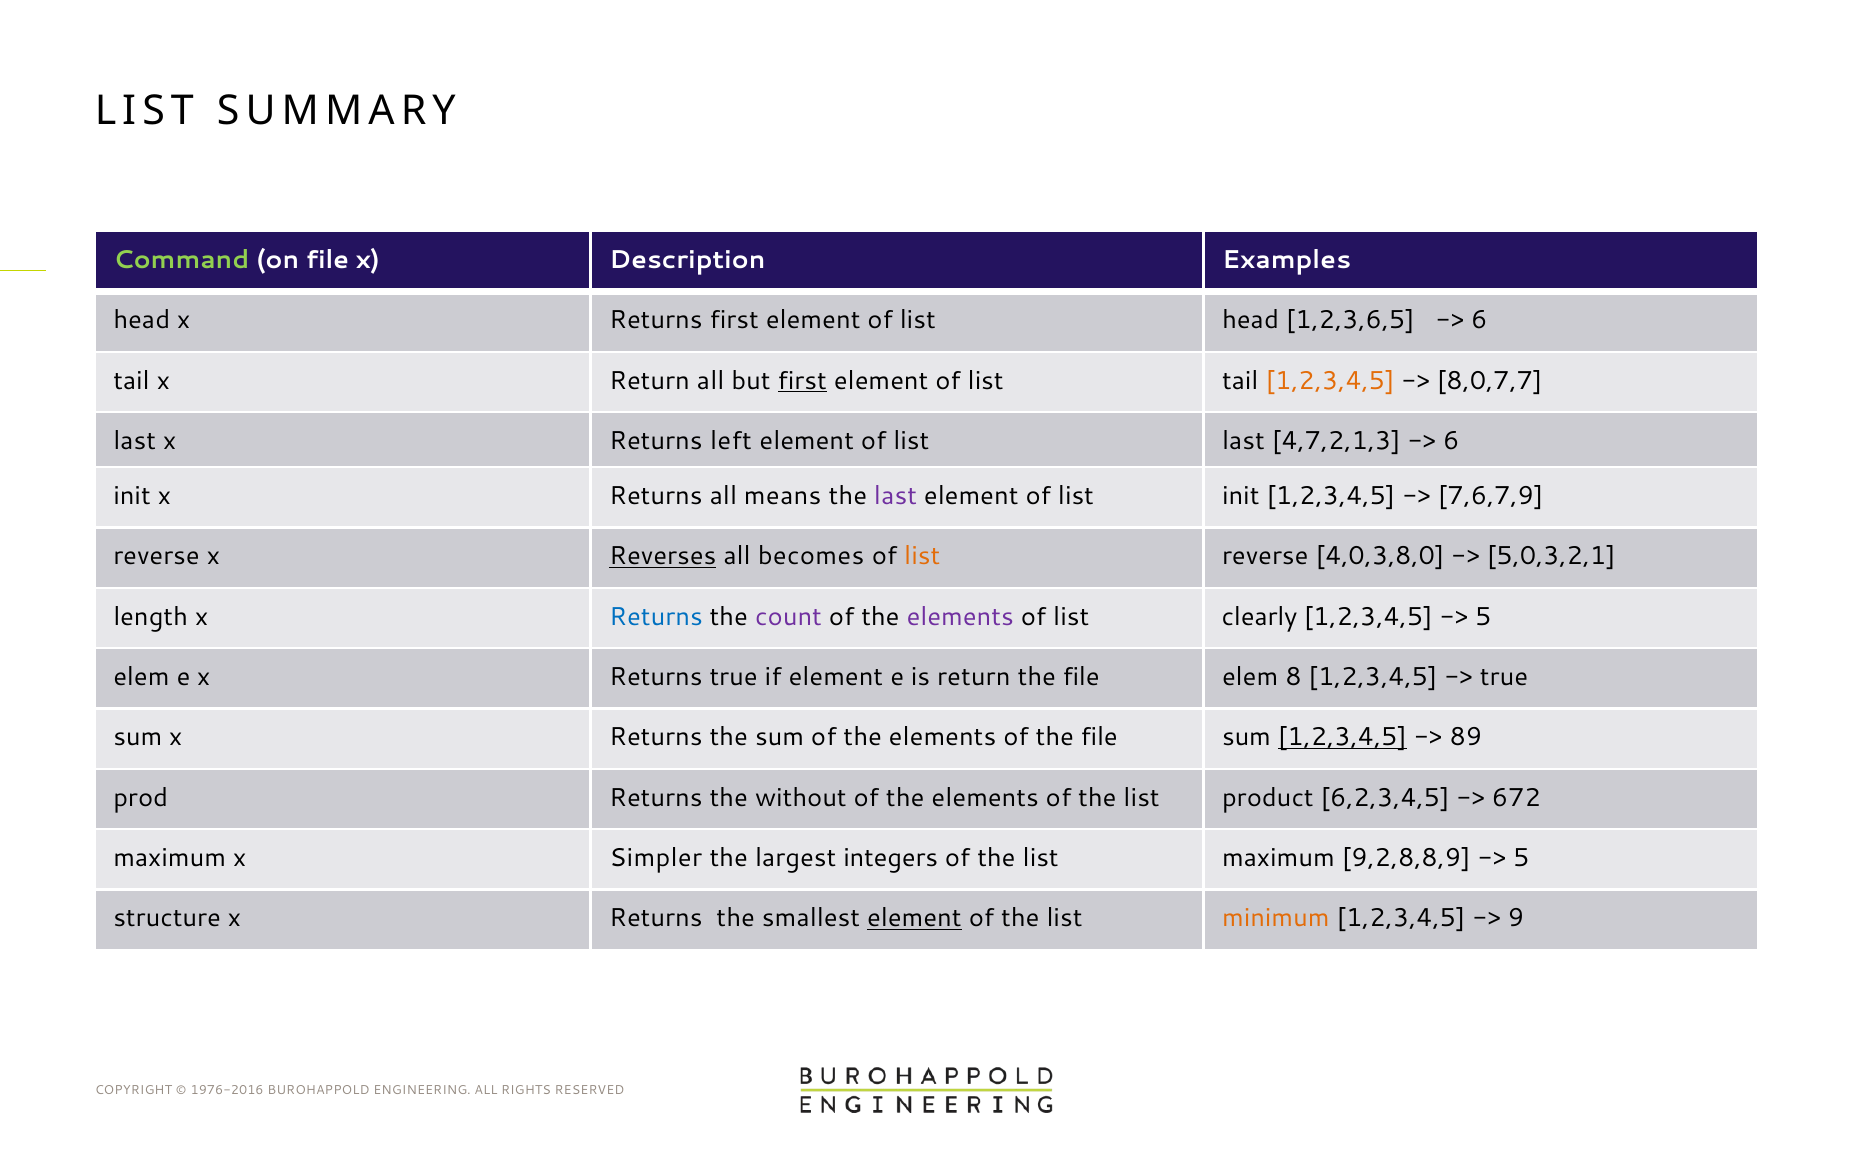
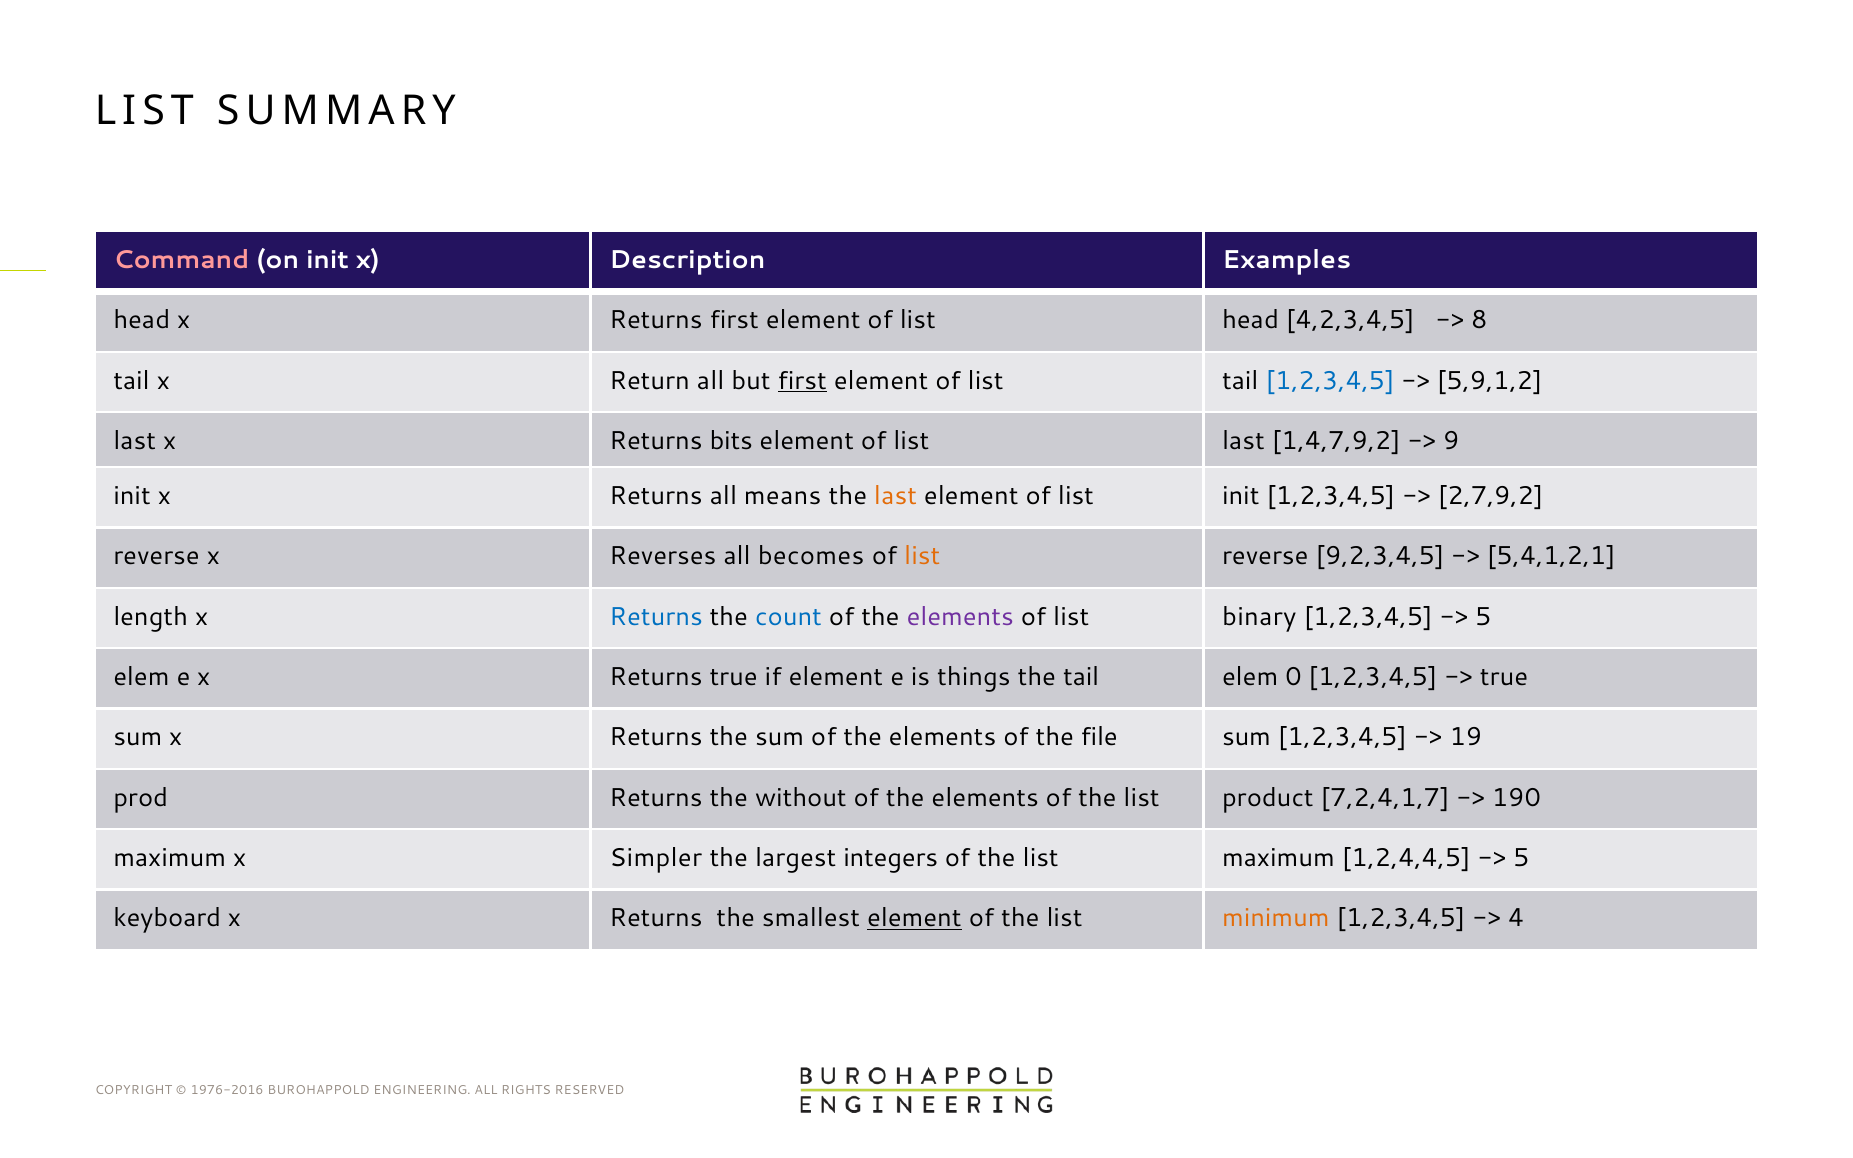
Command colour: light green -> pink (181, 260)
on file: file -> init (328, 260)
1,2,3,6,5: 1,2,3,6,5 -> 4,2,3,4,5 (1350, 320)
6: 6 -> 8 (1479, 320)
1,2,3,4,5 colour: orange -> blue (1330, 381)
8,0,7,7: 8,0,7,7 -> 5,9,1,2 (1490, 381)
left: left -> bits (731, 441)
4,7,2,1,3: 4,7,2,1,3 -> 1,4,7,9,2 (1336, 441)
6: 6 -> 9 (1451, 441)
last colour: purple -> orange (896, 496)
7,6,7,9: 7,6,7,9 -> 2,7,9,2 (1491, 496)
Reverses underline: present -> none (663, 556)
4,0,3,8,0: 4,0,3,8,0 -> 9,2,3,4,5 (1380, 556)
5,0,3,2,1: 5,0,3,2,1 -> 5,4,1,2,1 (1551, 556)
count colour: purple -> blue (789, 617)
clearly: clearly -> binary (1259, 617)
is return: return -> things (974, 677)
file: file -> tail (1081, 677)
8: 8 -> 0 (1293, 677)
1,2,3,4,5 underline: present -> none (1342, 737)
89: 89 -> 19 (1466, 737)
6,2,3,4,5: 6,2,3,4,5 -> 7,2,4,1,7 (1385, 798)
672: 672 -> 190 (1516, 798)
9,2,8,8,9: 9,2,8,8,9 -> 1,2,4,4,5 (1406, 858)
structure: structure -> keyboard (167, 918)
9: 9 -> 4 (1516, 918)
